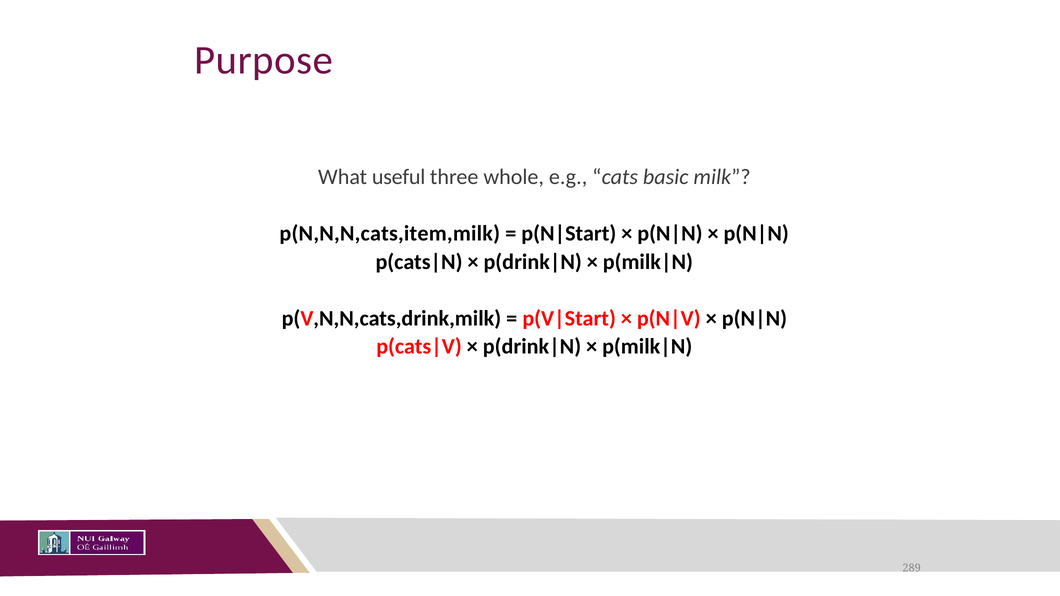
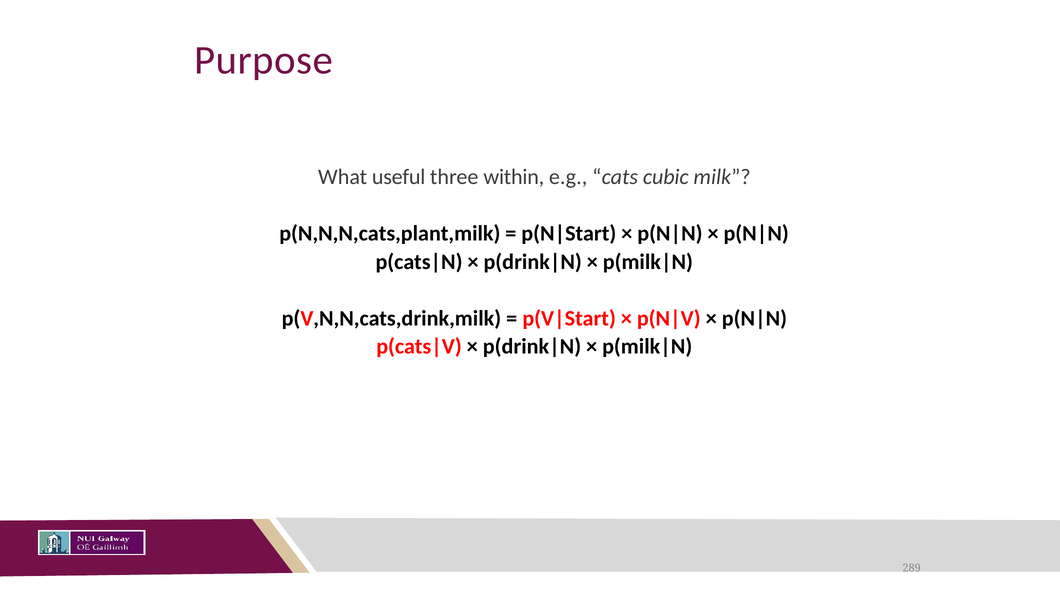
whole: whole -> within (514, 177)
basic: basic -> cubic (666, 177)
p(N,N,N,cats,item,milk: p(N,N,N,cats,item,milk -> p(N,N,N,cats,plant,milk (390, 234)
